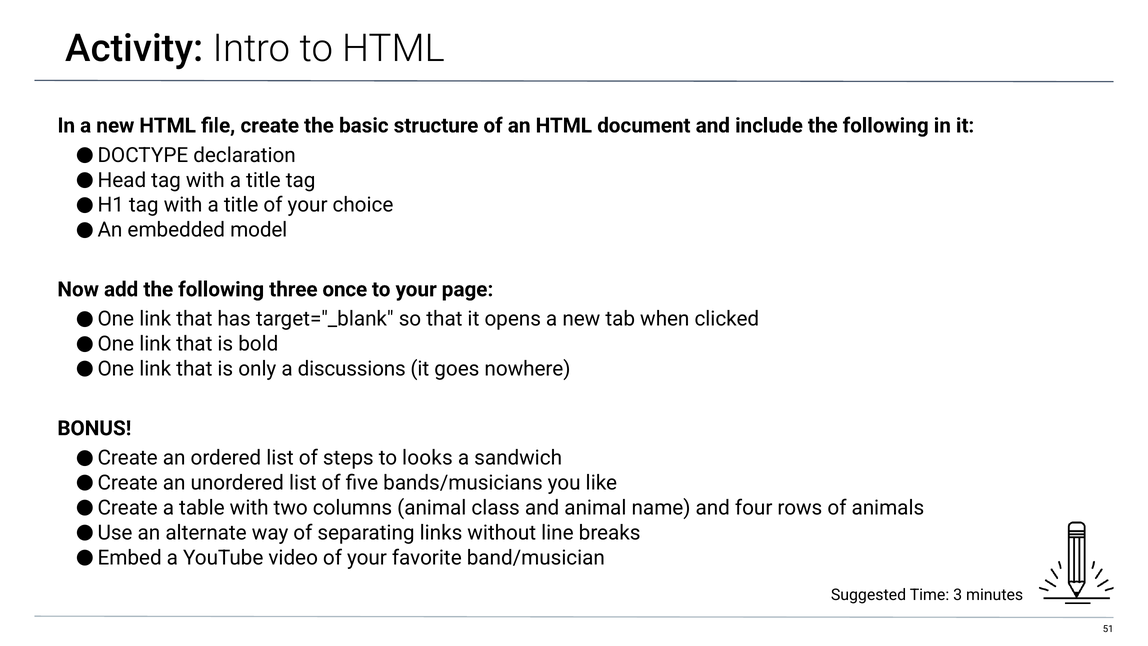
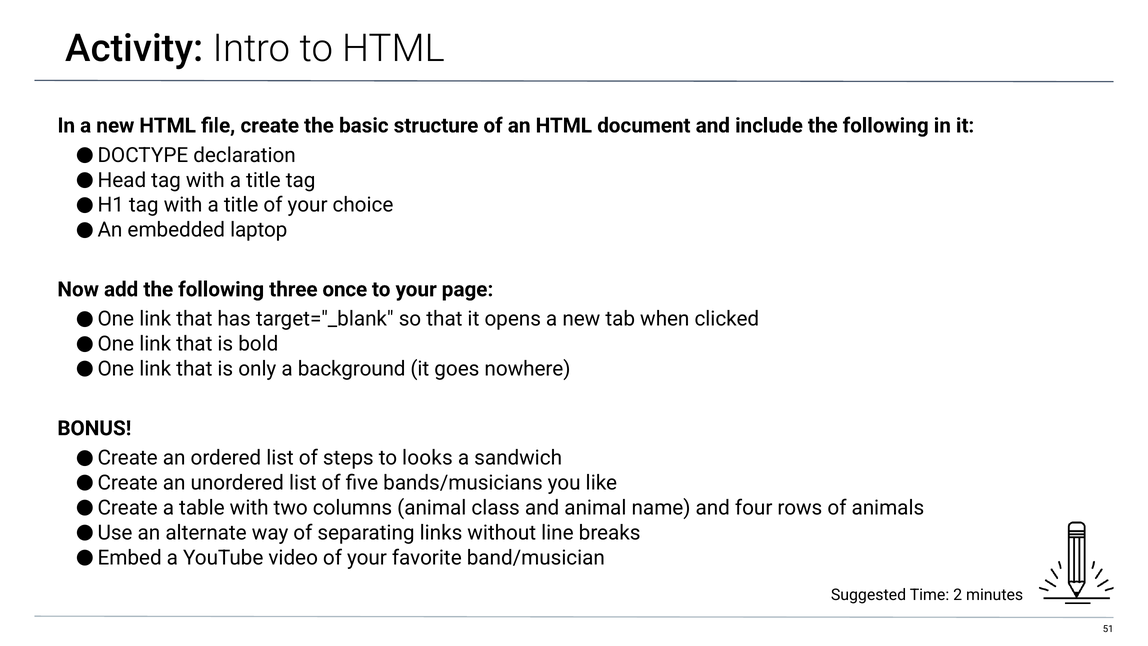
model: model -> laptop (259, 230)
discussions: discussions -> background (352, 369)
3: 3 -> 2 (958, 595)
